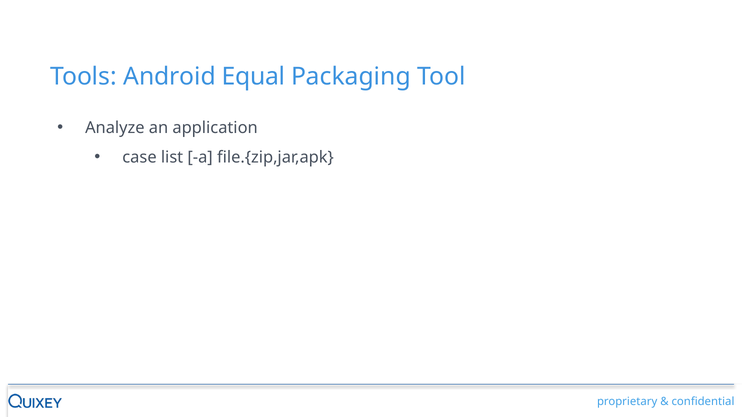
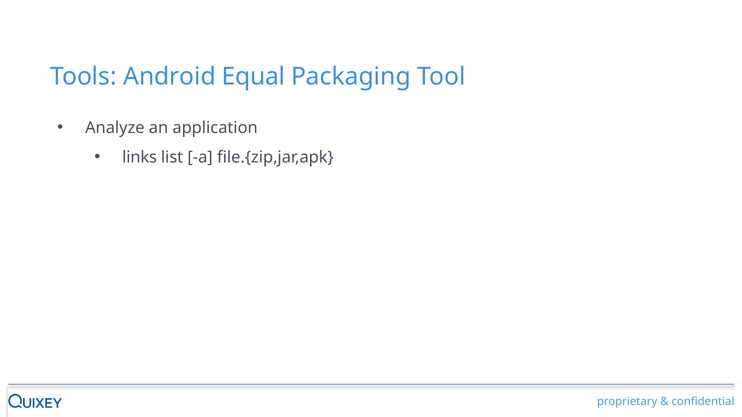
case: case -> links (140, 157)
